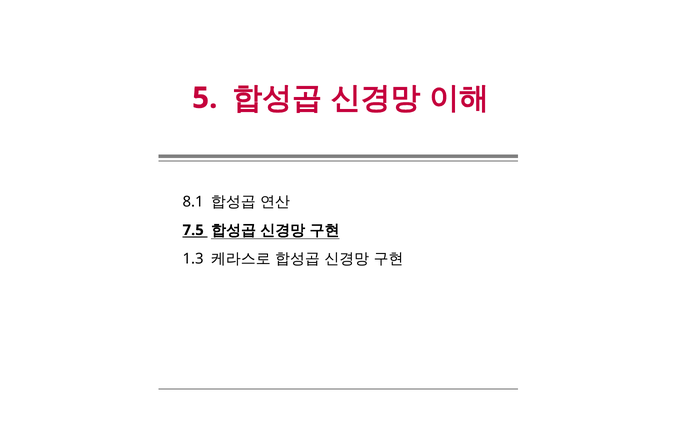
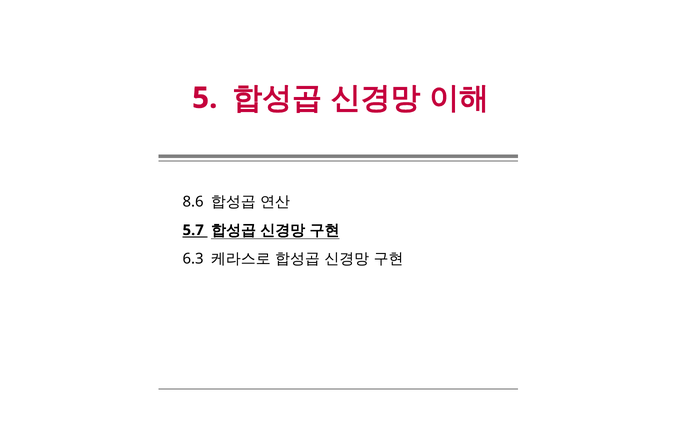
8.1: 8.1 -> 8.6 (193, 202)
7.5: 7.5 -> 5.7 (193, 230)
1.3: 1.3 -> 6.3 (193, 259)
